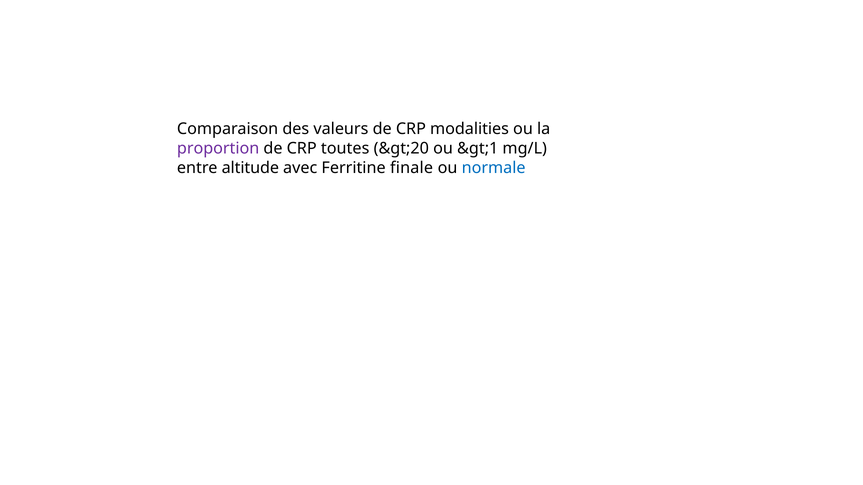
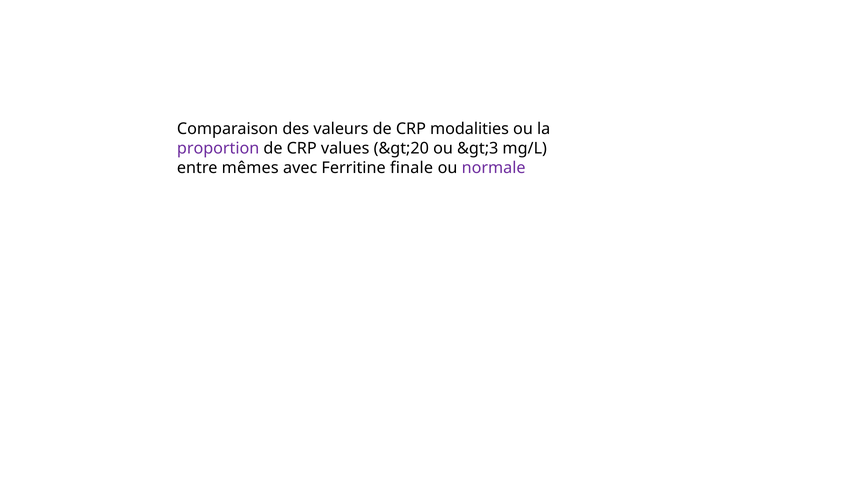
toutes: toutes -> values (345, 149)
&gt;1: &gt;1 -> &gt;3 (478, 149)
altitude: altitude -> mêmes (250, 168)
normale colour: blue -> purple (494, 168)
